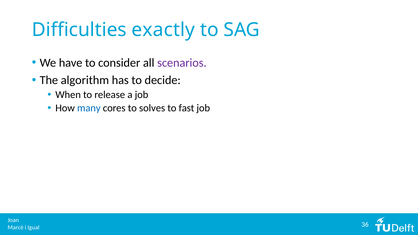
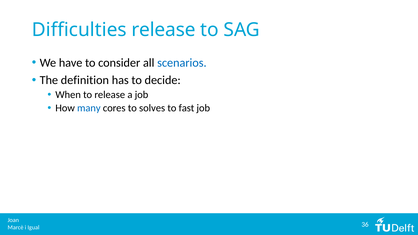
Difficulties exactly: exactly -> release (163, 30)
scenarios colour: purple -> blue (182, 63)
algorithm: algorithm -> definition (85, 80)
